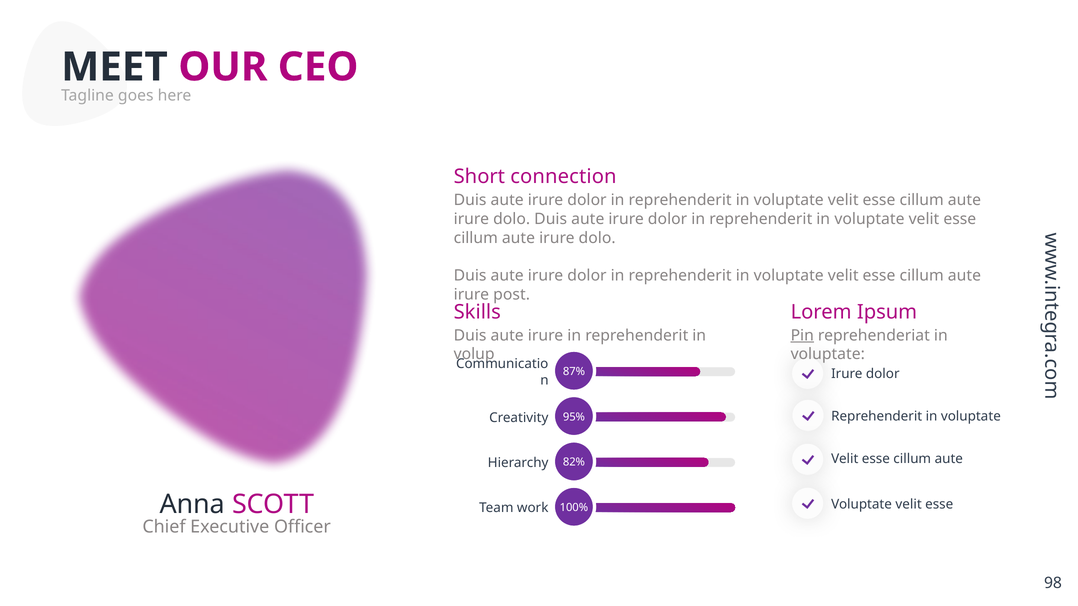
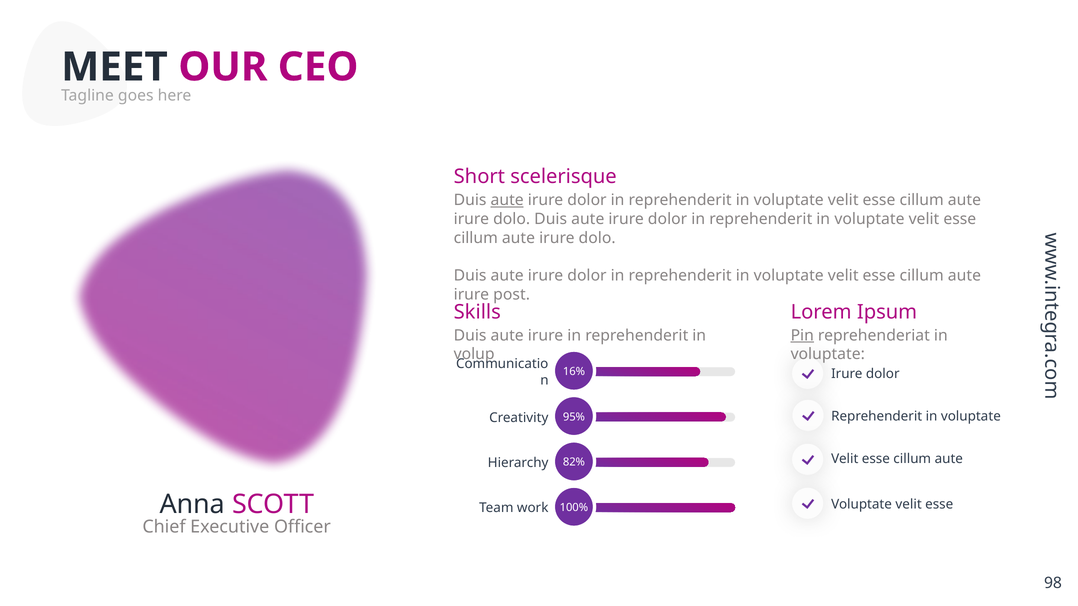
connection: connection -> scelerisque (564, 176)
aute underline: none -> present (507, 200)
87%: 87% -> 16% (574, 372)
